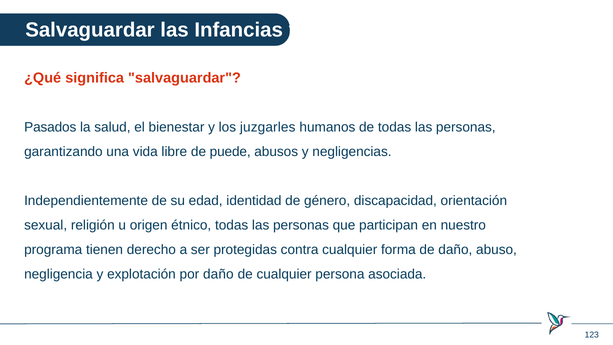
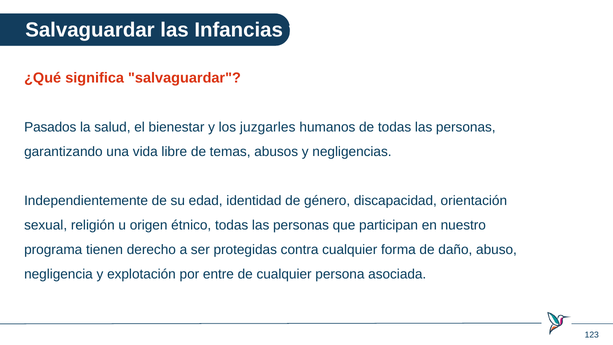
puede: puede -> temas (230, 152)
por daño: daño -> entre (218, 274)
